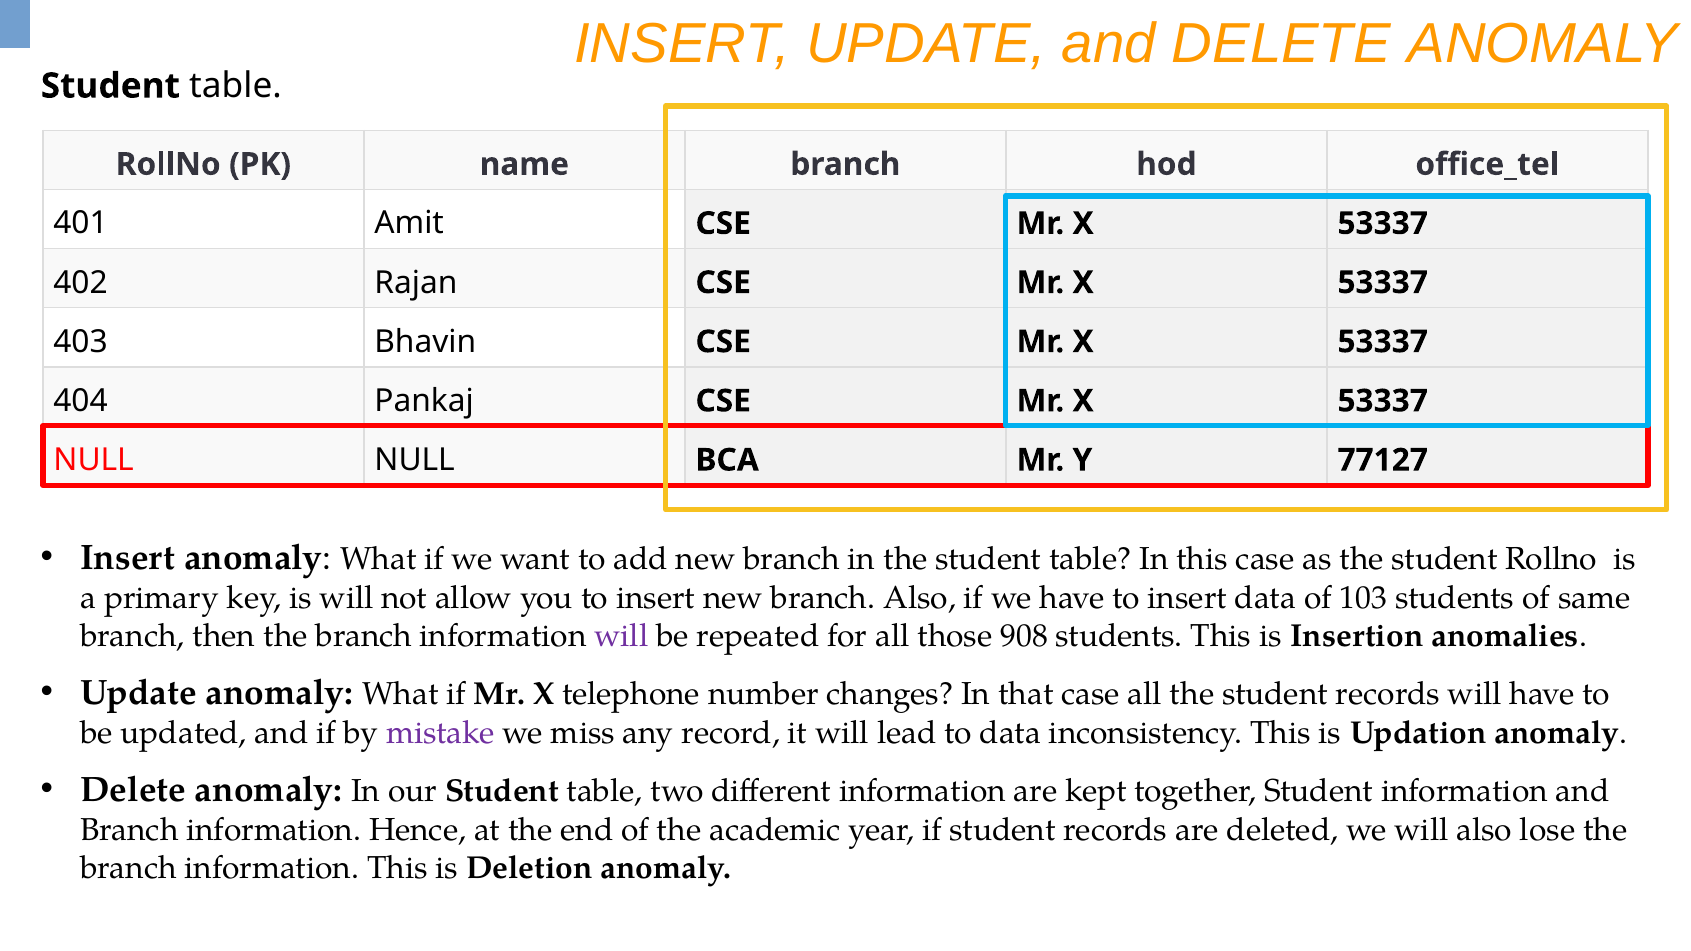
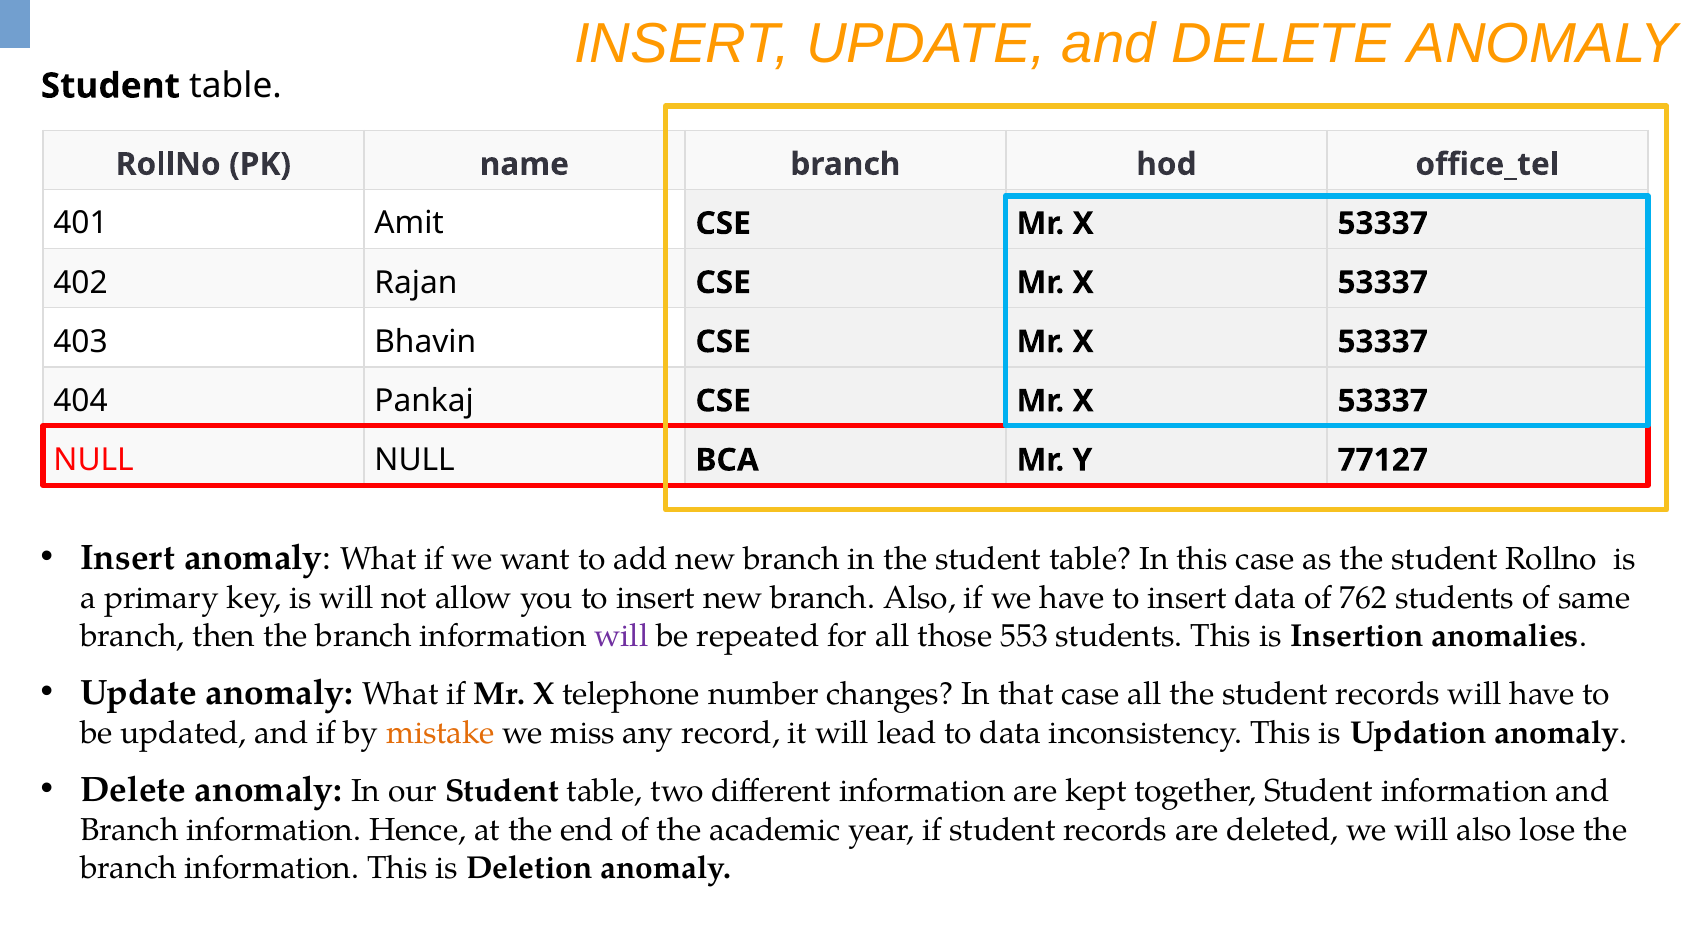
103: 103 -> 762 (1364, 598)
908: 908 -> 553 (1024, 636)
mistake colour: purple -> orange (441, 733)
